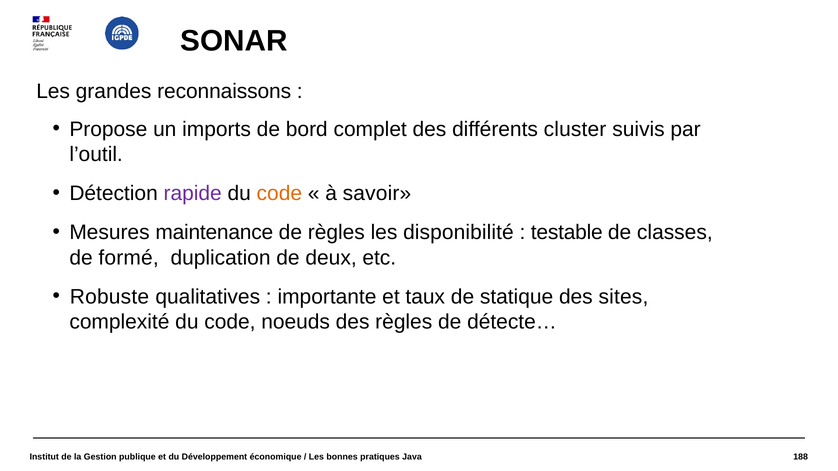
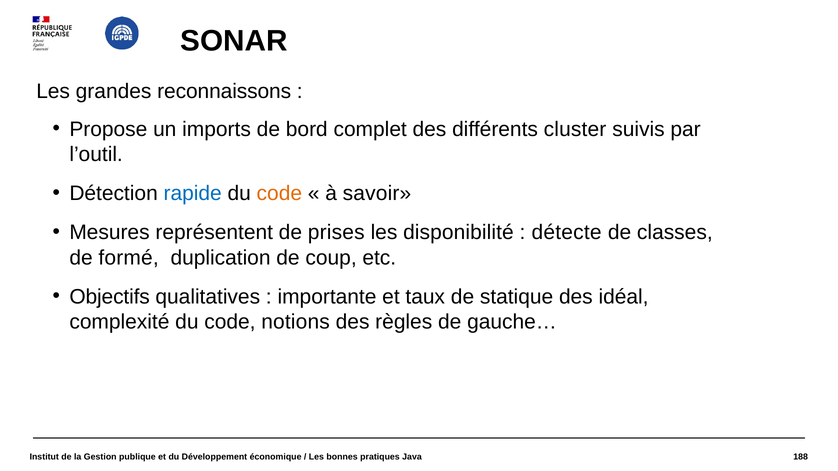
rapide colour: purple -> blue (193, 194)
maintenance: maintenance -> représentent (214, 233)
de règles: règles -> prises (336, 233)
testable: testable -> détecte (567, 233)
deux: deux -> coup (331, 258)
Robuste: Robuste -> Objectifs (110, 297)
sites: sites -> idéal (624, 297)
noeuds: noeuds -> notions (296, 322)
détecte…: détecte… -> gauche… (512, 322)
